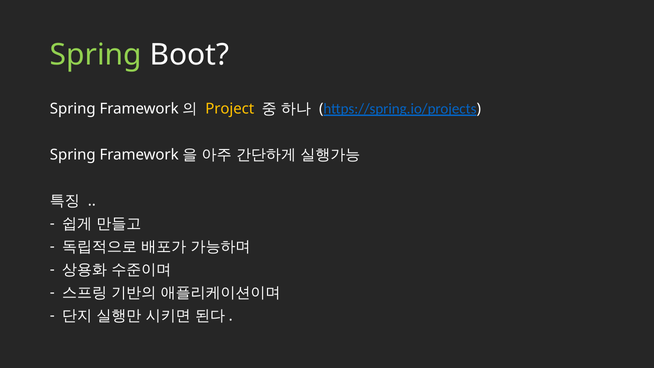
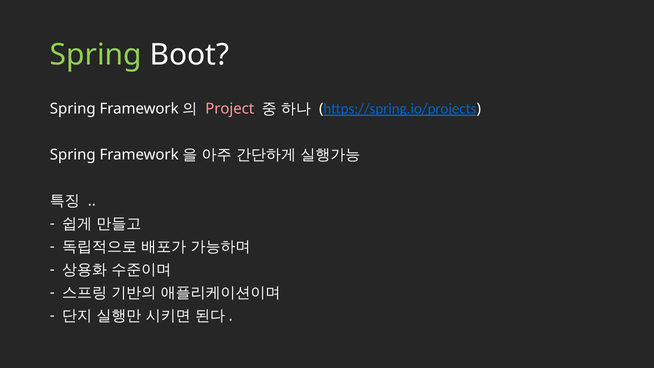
Project colour: yellow -> pink (230, 109)
